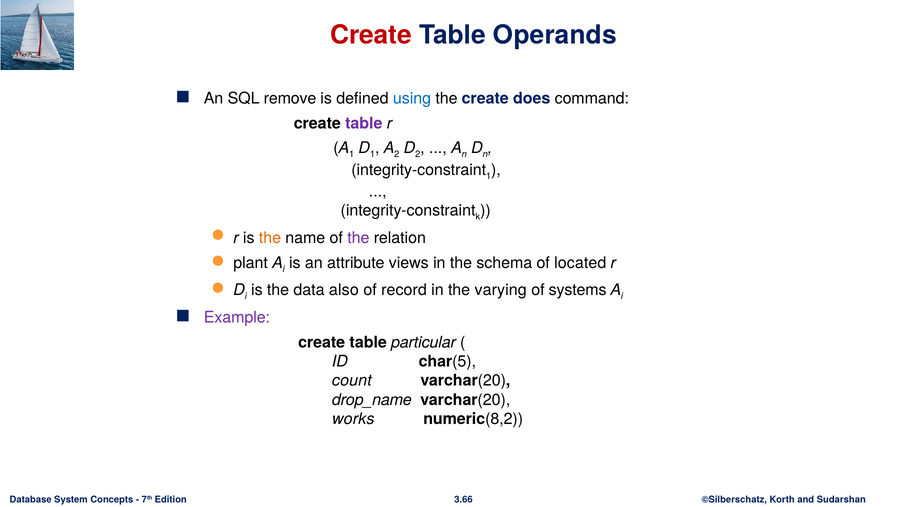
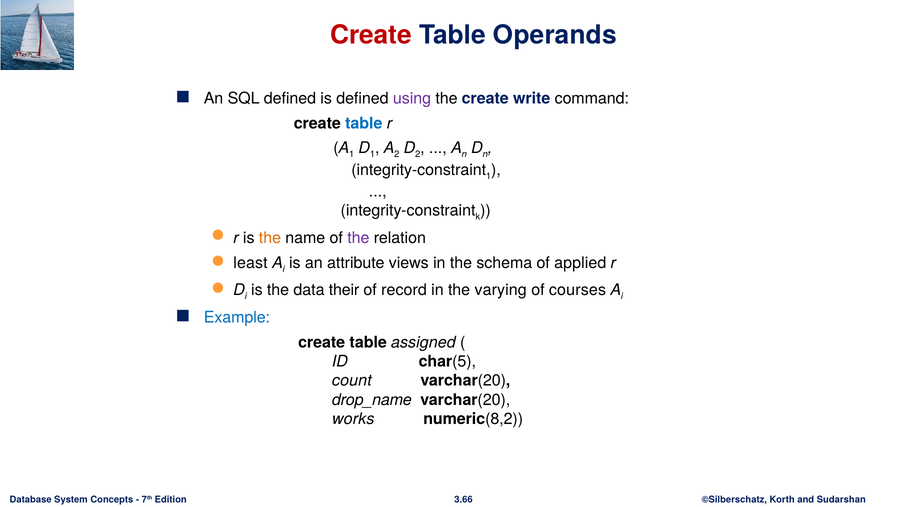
SQL remove: remove -> defined (290, 98)
using colour: blue -> purple (412, 98)
does: does -> write (532, 98)
table colour: purple -> blue (364, 123)
plant: plant -> least (251, 263)
located: located -> applied (580, 263)
also: also -> their (344, 290)
systems: systems -> courses (577, 290)
Example colour: purple -> blue (237, 317)
particular: particular -> assigned (423, 342)
